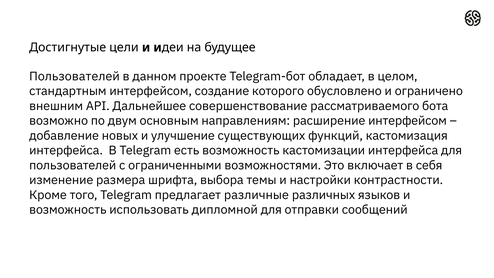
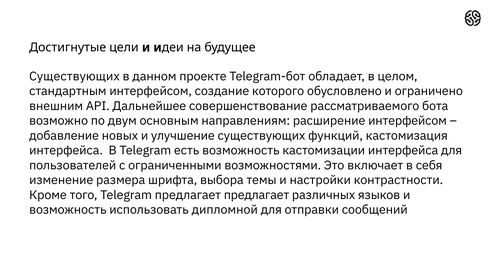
Пользователей: Пользователей -> Существующих (74, 76)
предлагает различные: различные -> предлагает (257, 195)
